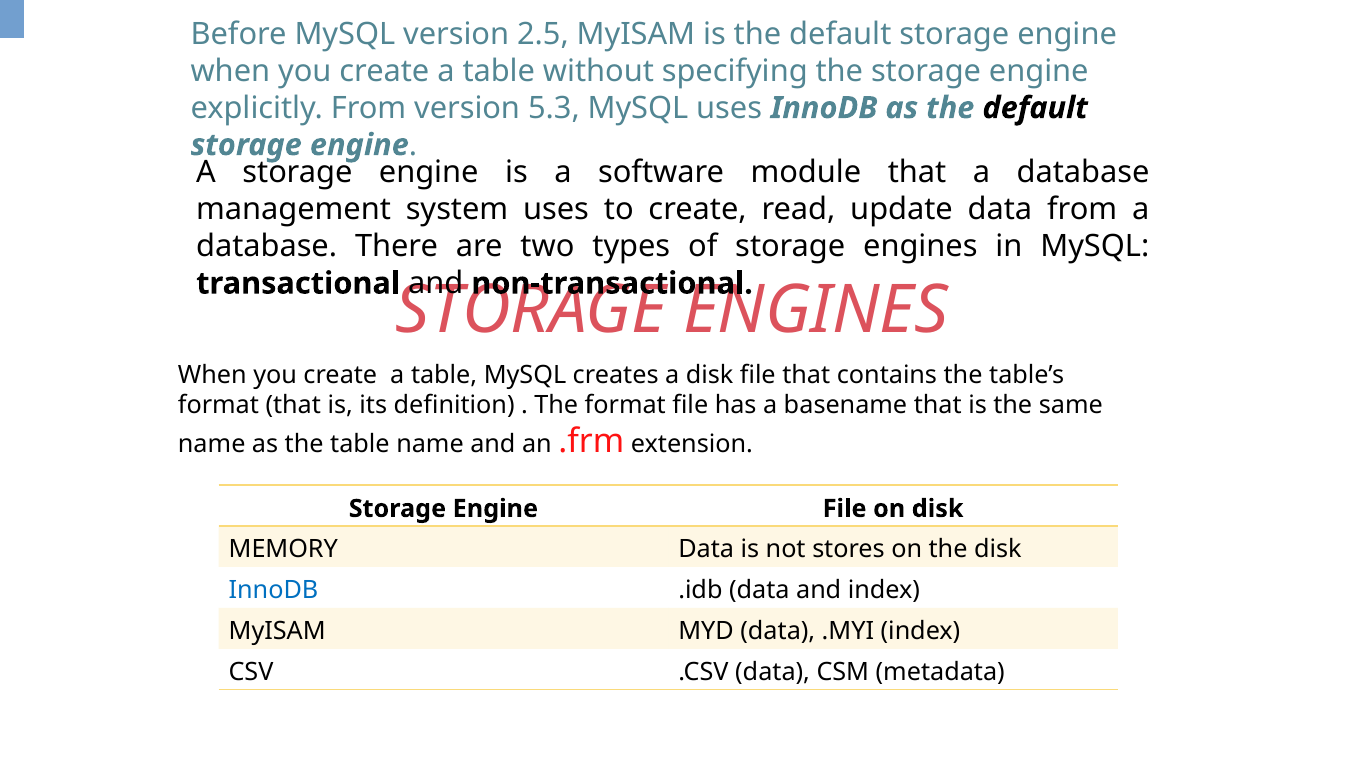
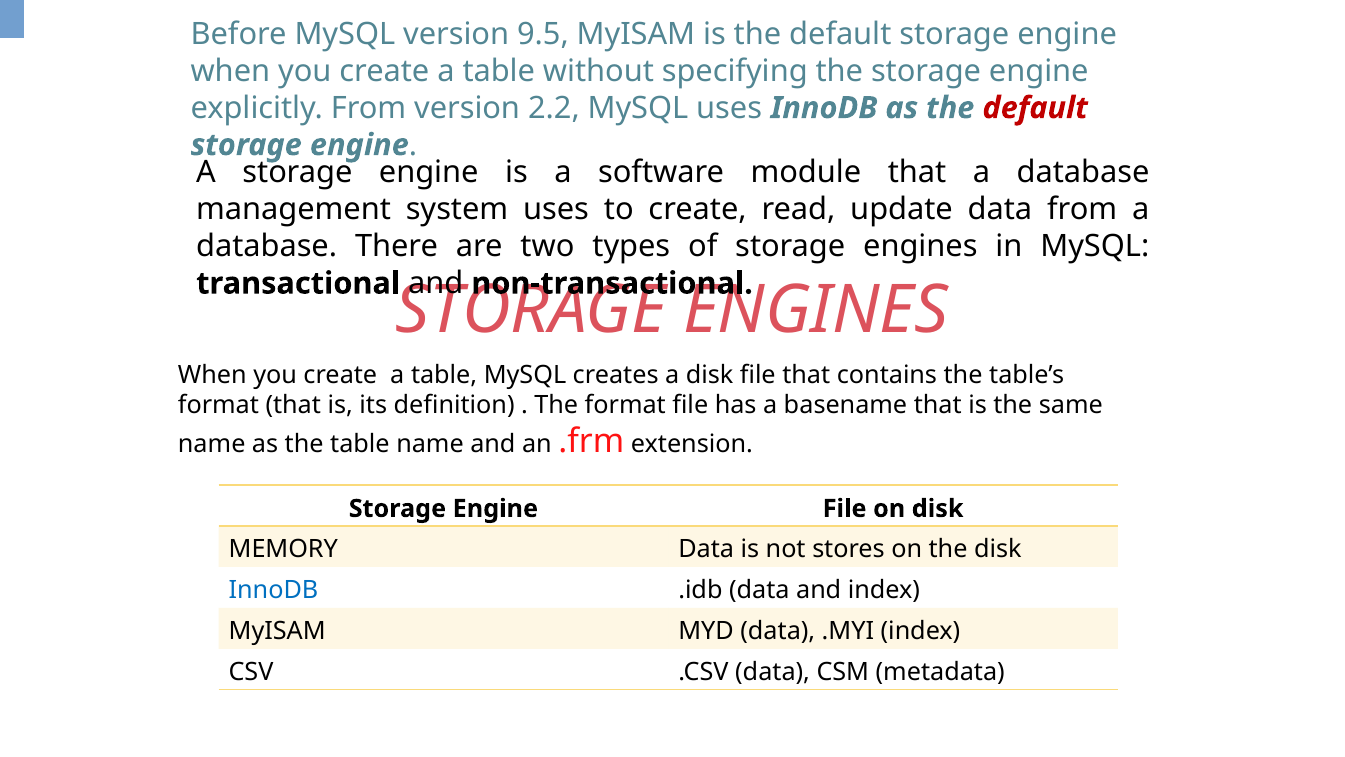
2.5: 2.5 -> 9.5 (543, 34)
5.3: 5.3 -> 2.2 (554, 108)
default colour: black -> red (1035, 108)
